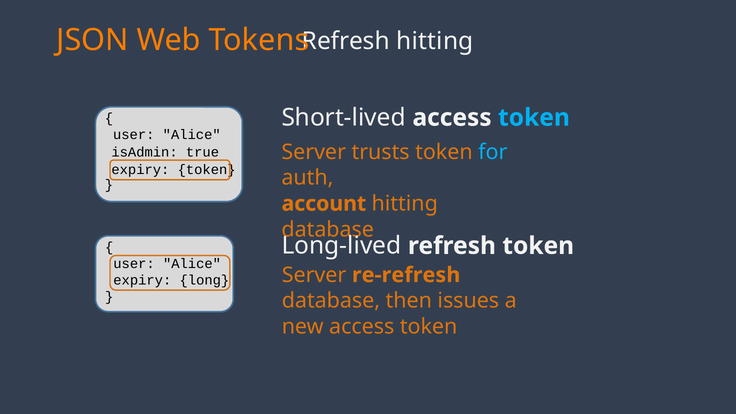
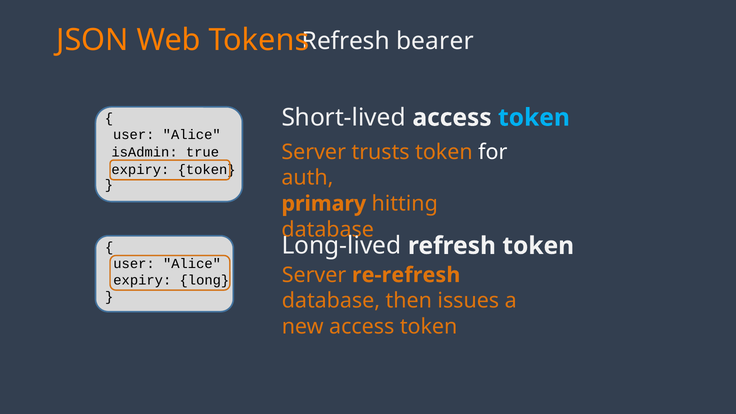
Refresh hitting: hitting -> bearer (435, 41)
for colour: light blue -> white (493, 152)
account: account -> primary (324, 204)
